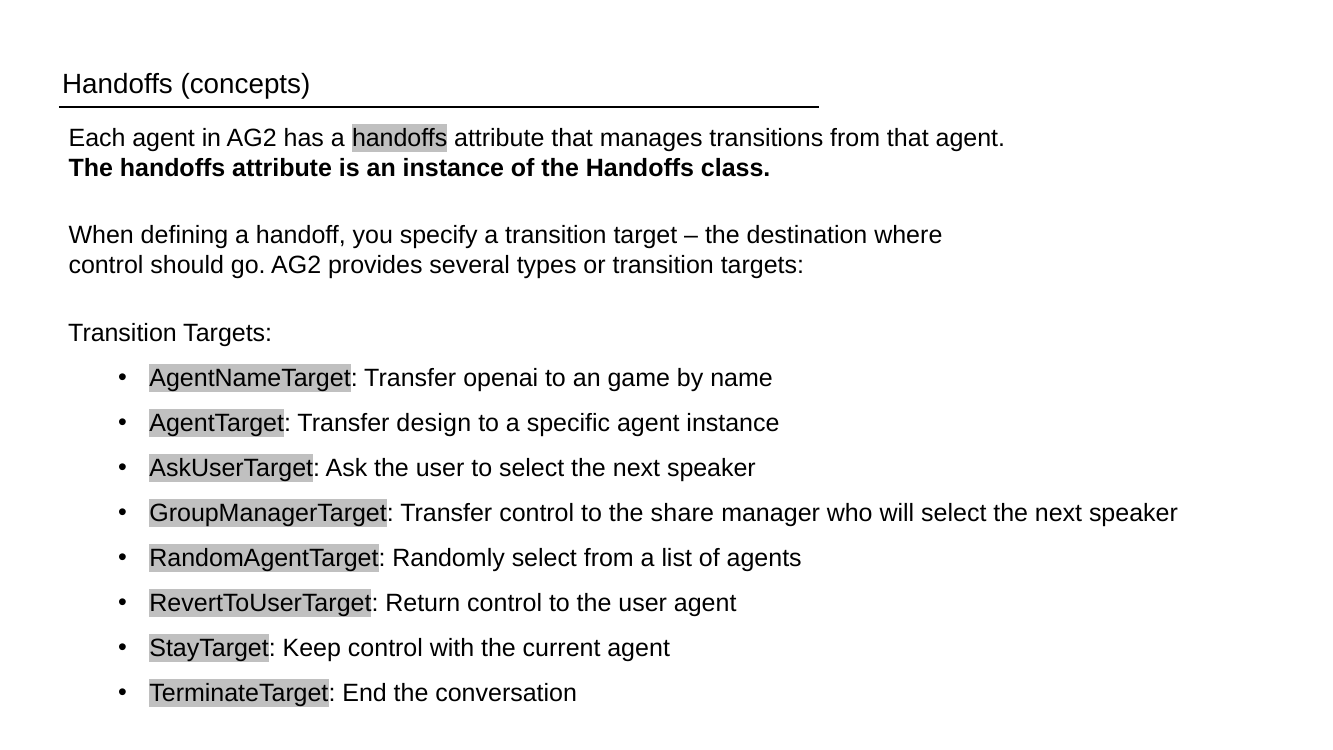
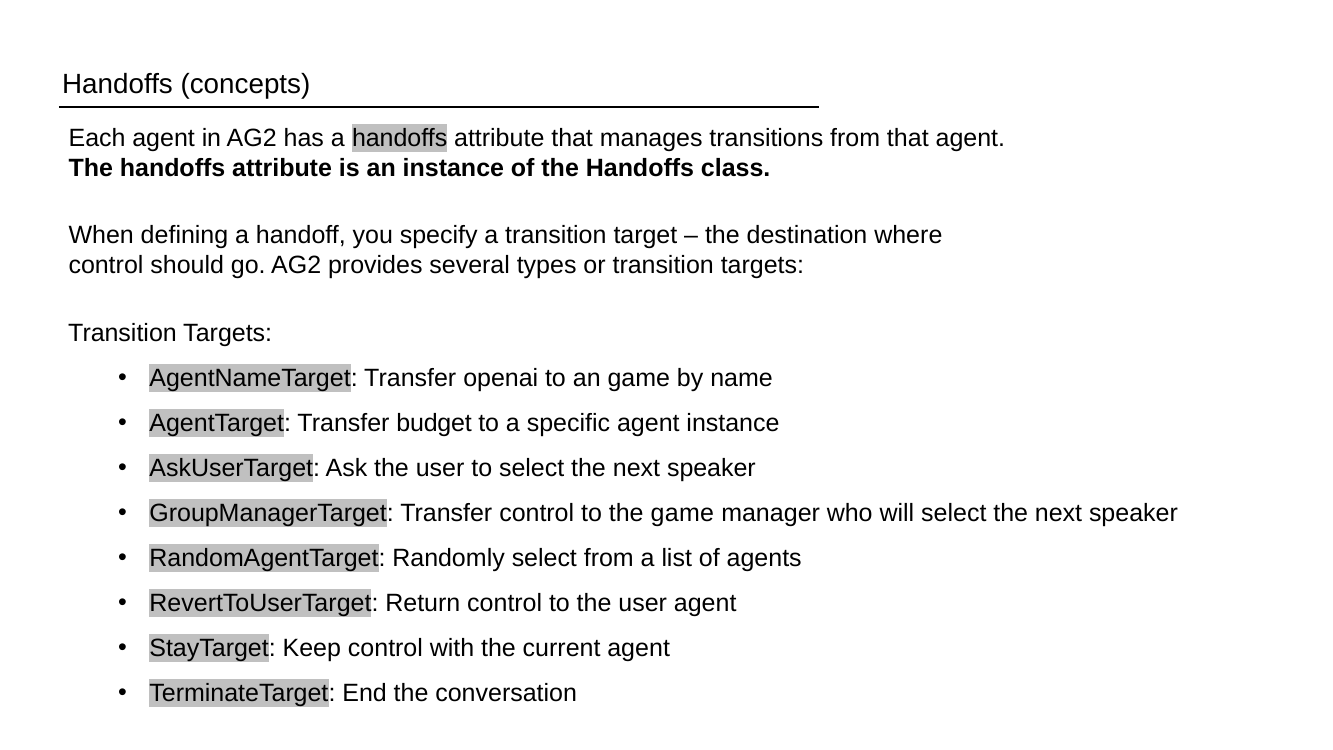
design: design -> budget (434, 424)
the share: share -> game (682, 514)
